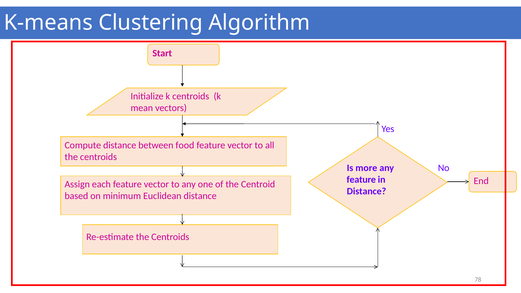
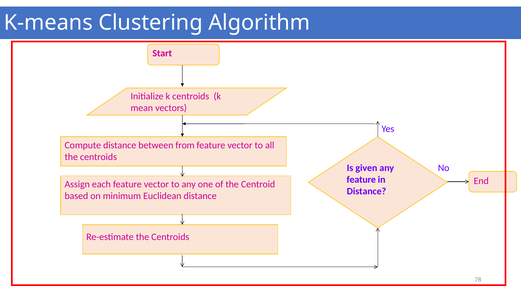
food: food -> from (185, 145)
more: more -> given (366, 168)
